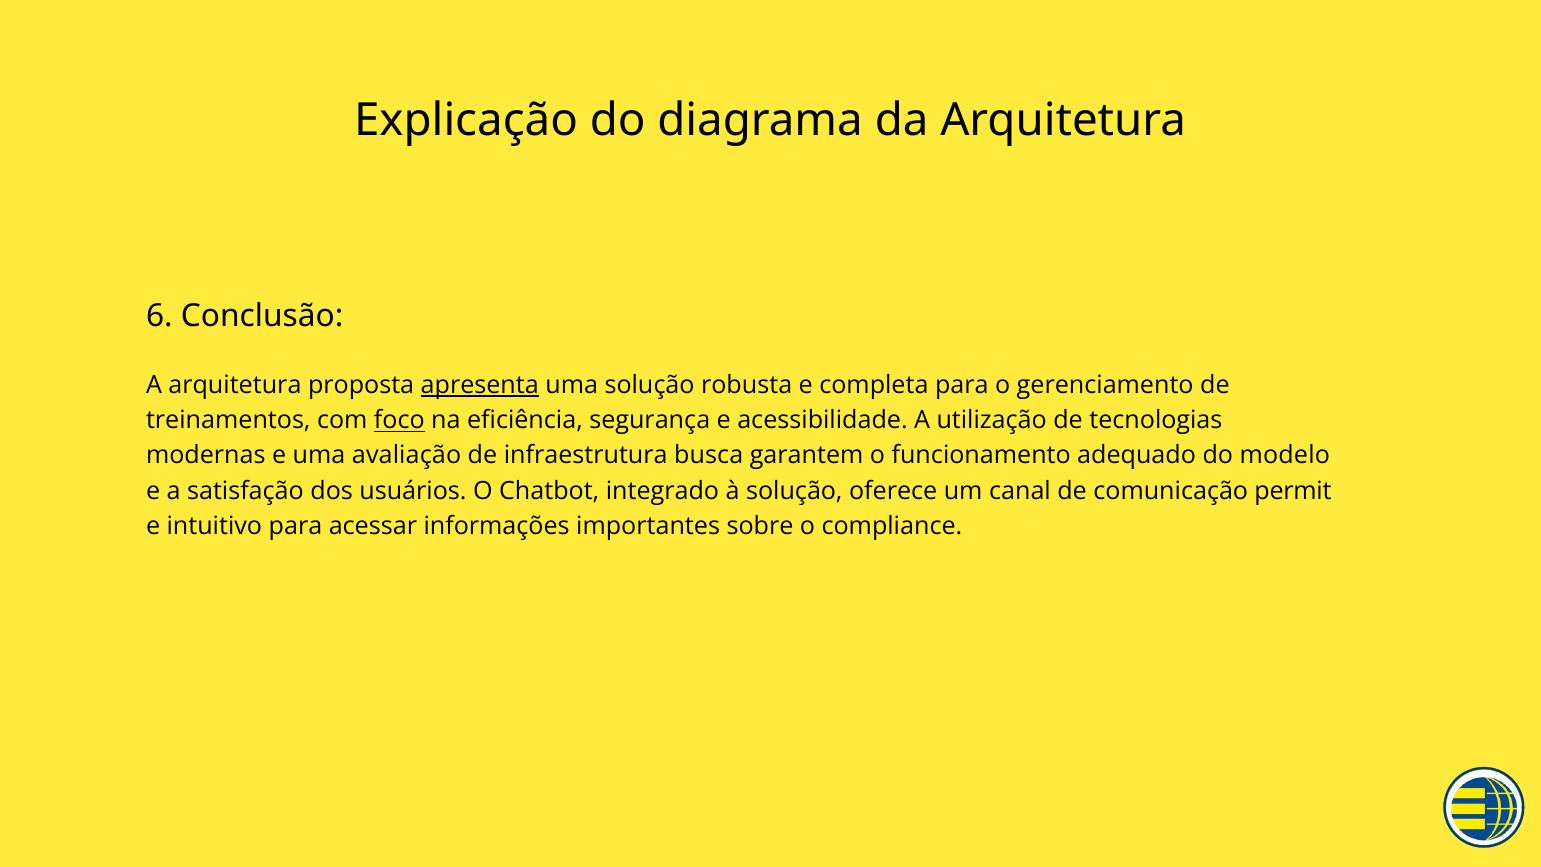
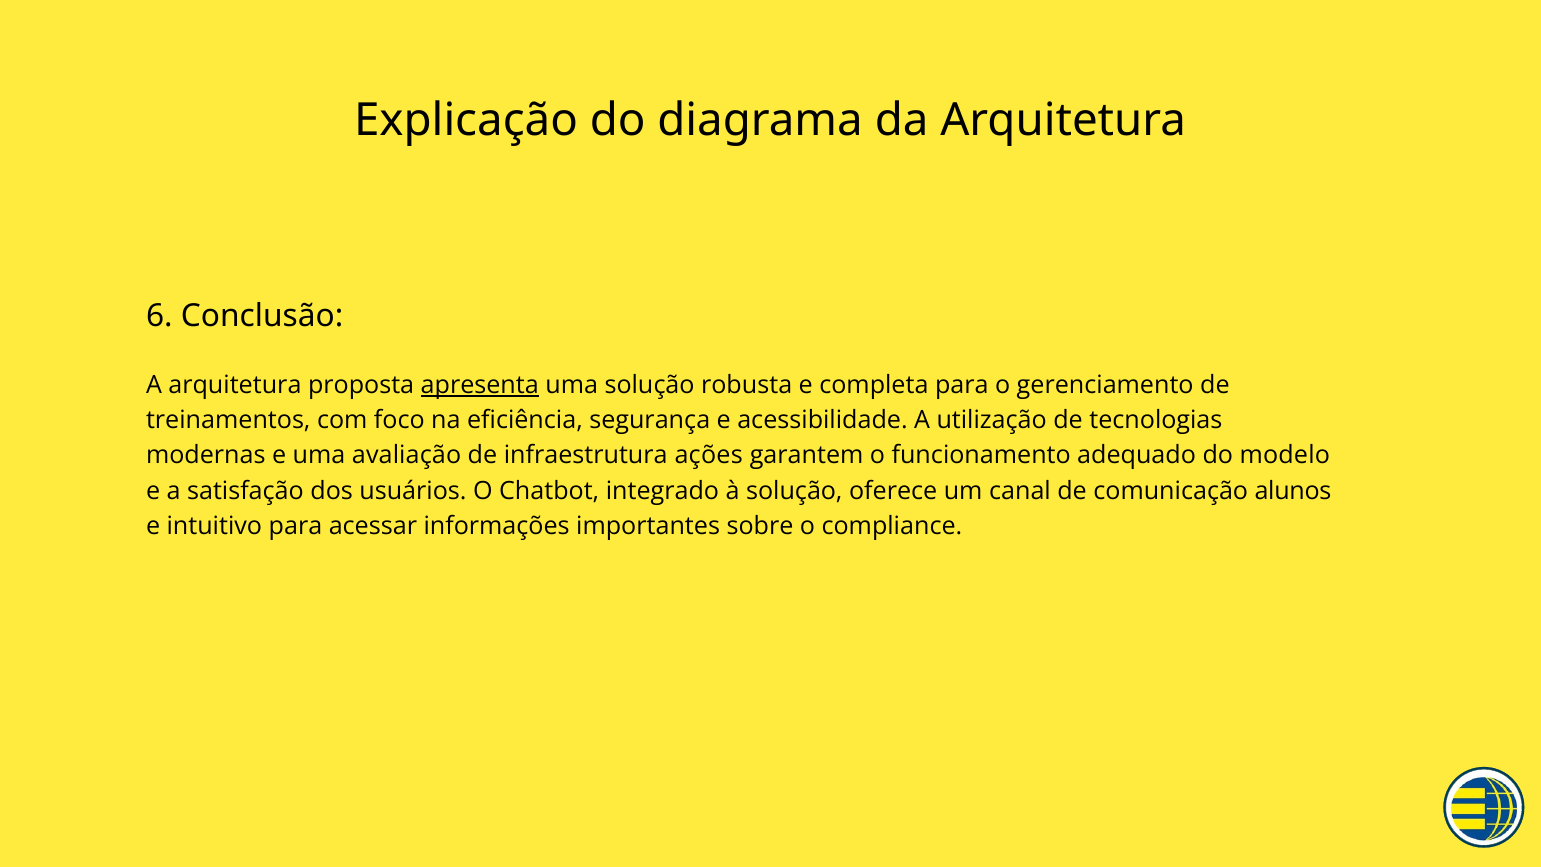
foco underline: present -> none (399, 420)
busca: busca -> ações (709, 456)
permit: permit -> alunos (1293, 491)
